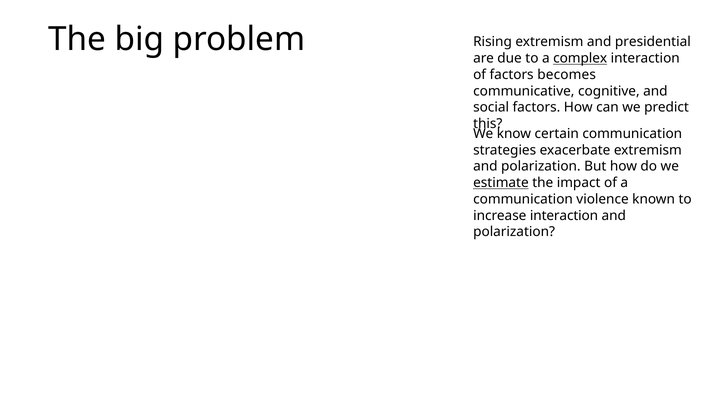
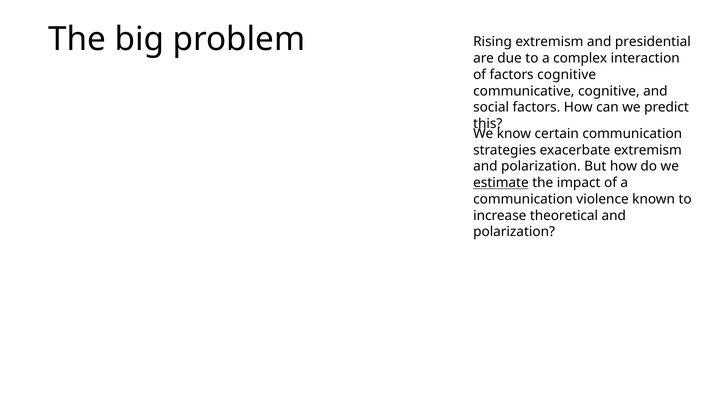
complex underline: present -> none (580, 58)
factors becomes: becomes -> cognitive (567, 75)
increase interaction: interaction -> theoretical (564, 215)
